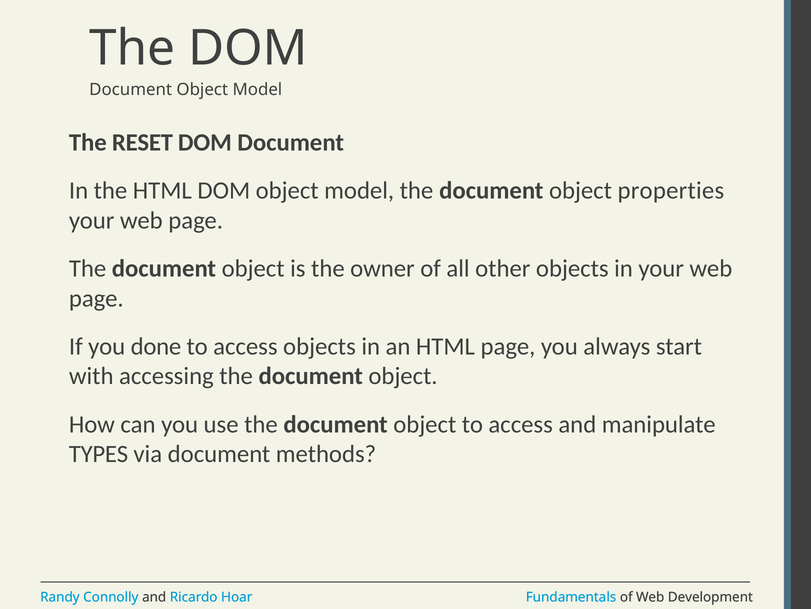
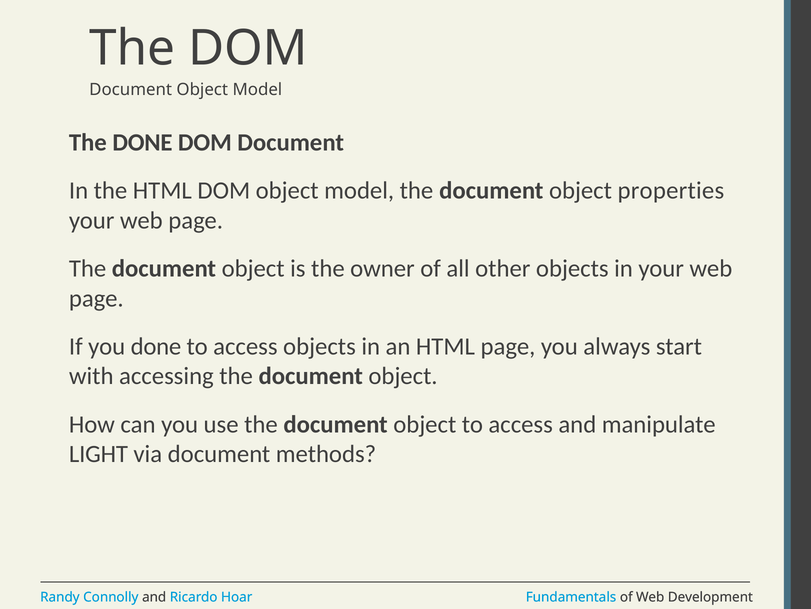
The RESET: RESET -> DONE (142, 142)
TYPES: TYPES -> LIGHT (98, 454)
